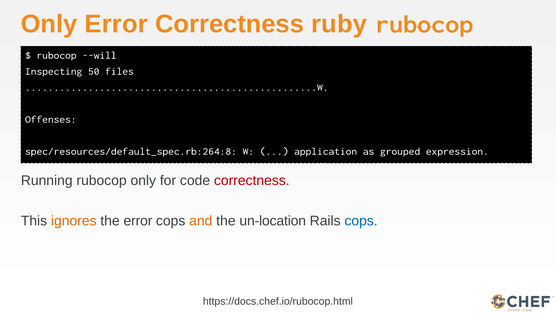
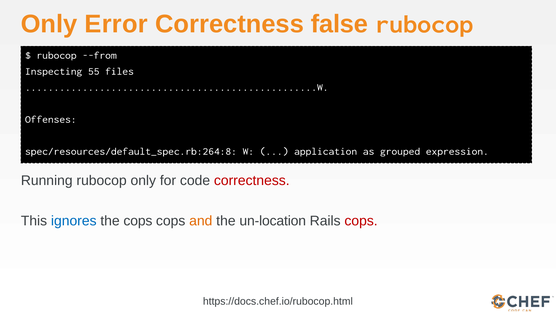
ruby: ruby -> false (339, 24)
--will: --will -> --from (99, 55)
50: 50 -> 55 (94, 71)
ignores colour: orange -> blue (74, 221)
the error: error -> cops (138, 221)
cops colour: blue -> red (361, 221)
